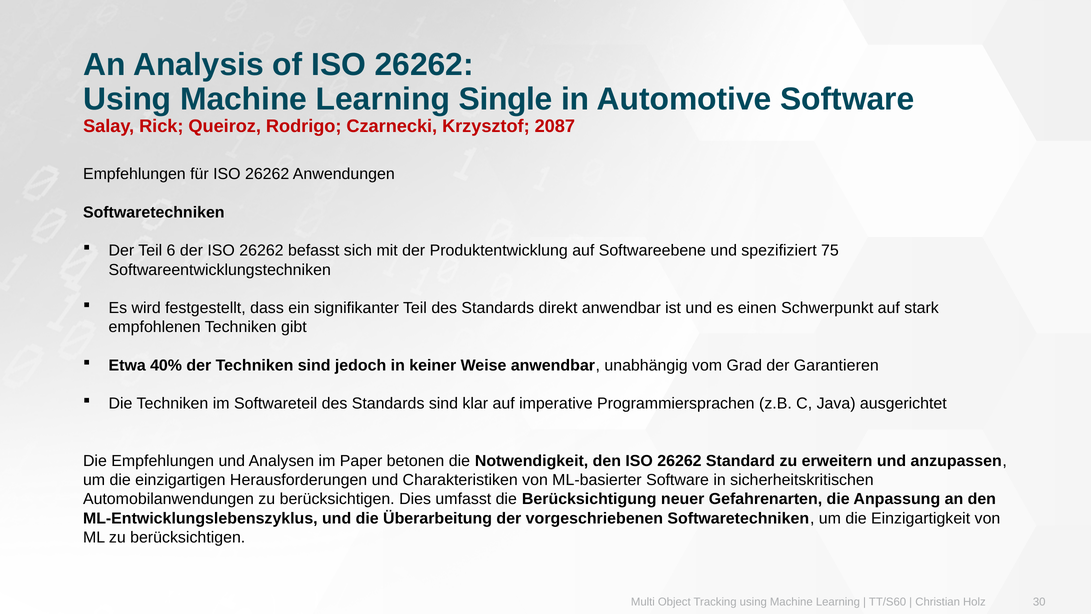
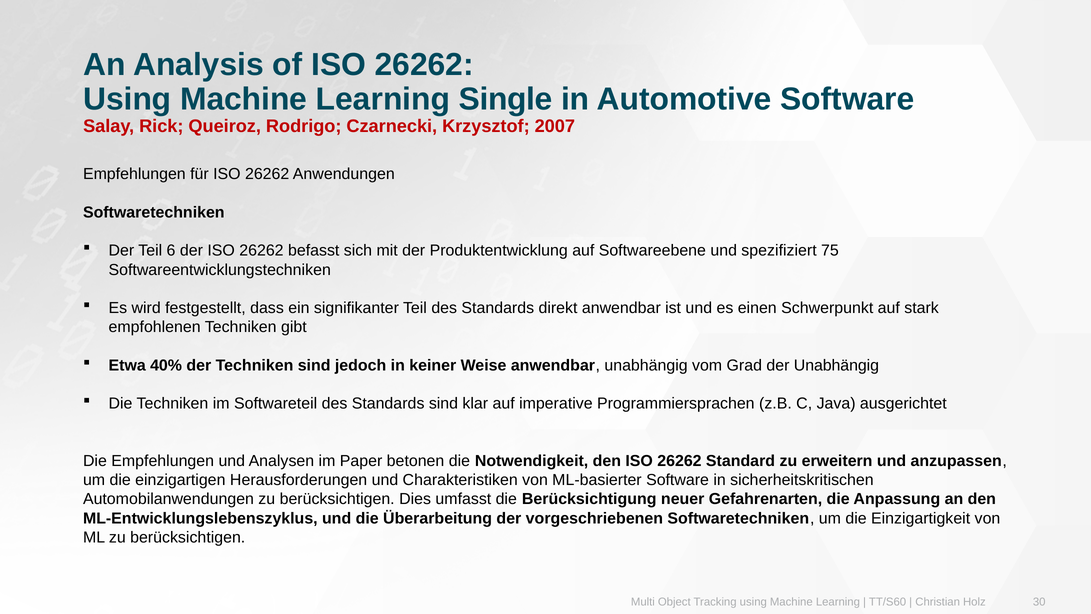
2087: 2087 -> 2007 (555, 126)
der Garantieren: Garantieren -> Unabhängig (836, 365)
